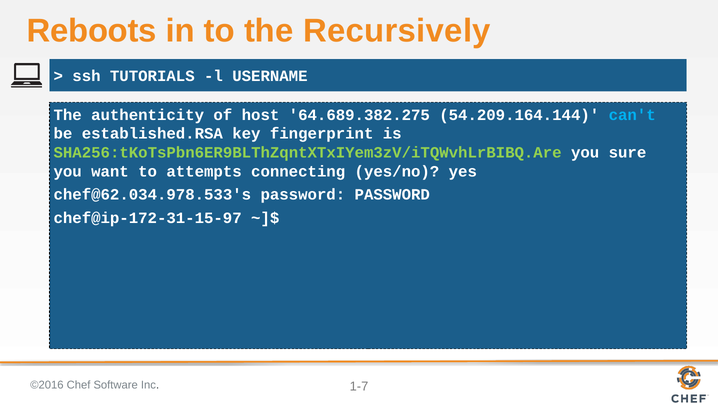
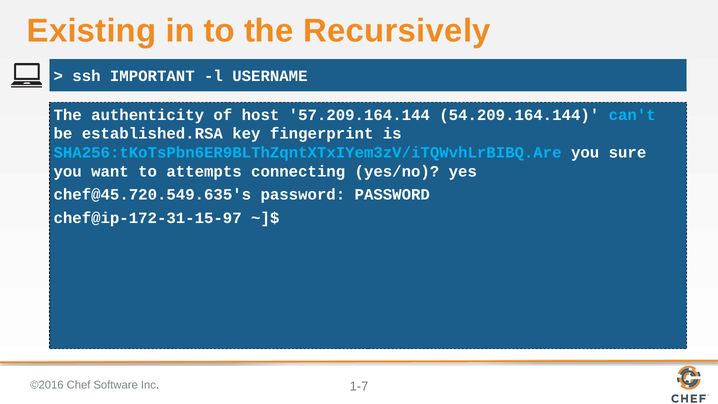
Reboots: Reboots -> Existing (92, 31)
TUTORIALS: TUTORIALS -> IMPORTANT (152, 76)
64.689.382.275: 64.689.382.275 -> 57.209.164.144 (359, 115)
SHA256:tKoTsPbn6ER9BLThZqntXTxIYem3zV/iTQWvhLrBIBQ.Are colour: light green -> light blue (308, 153)
chef@62.034.978.533's: chef@62.034.978.533's -> chef@45.720.549.635's (152, 195)
